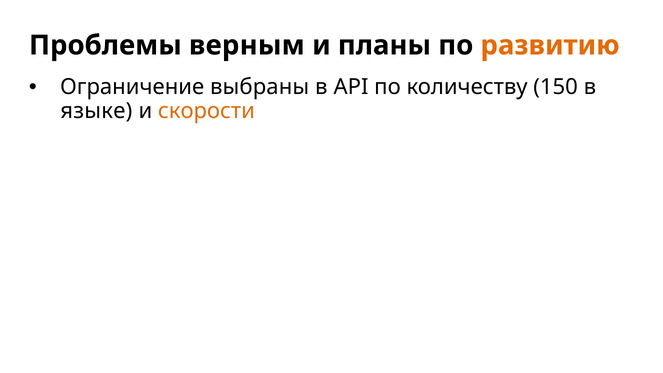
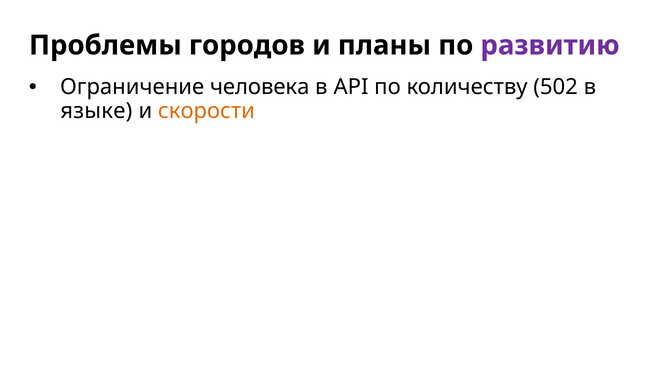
верным: верным -> городов (247, 45)
развитию colour: orange -> purple (550, 45)
выбраны: выбраны -> человека (260, 87)
150: 150 -> 502 (556, 87)
